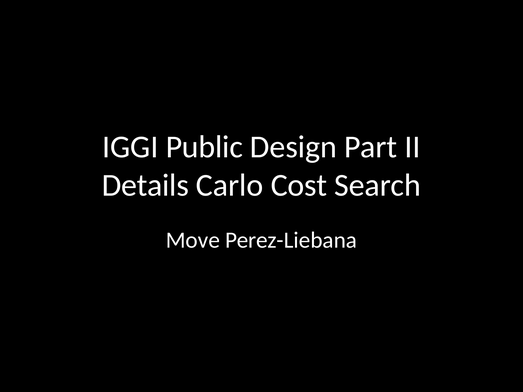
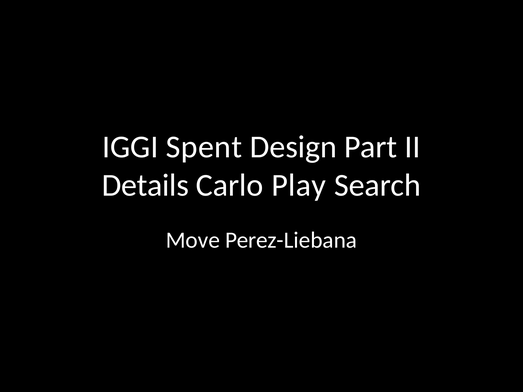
Public: Public -> Spent (204, 147)
Cost: Cost -> Play (299, 185)
